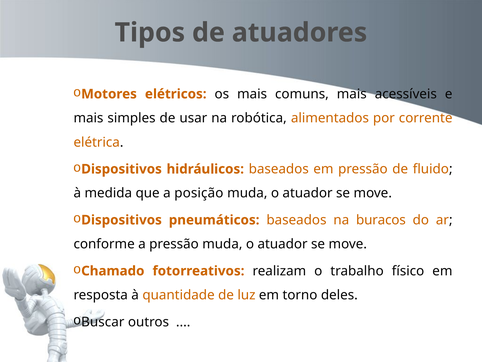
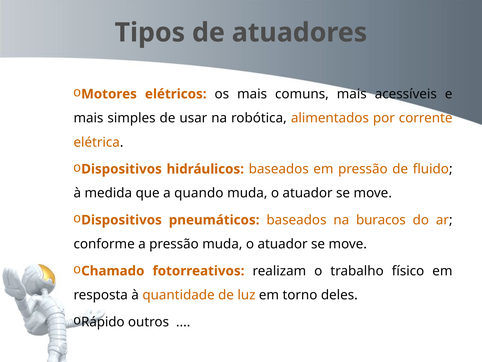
posição: posição -> quando (199, 193)
Buscar: Buscar -> Rápido (103, 321)
